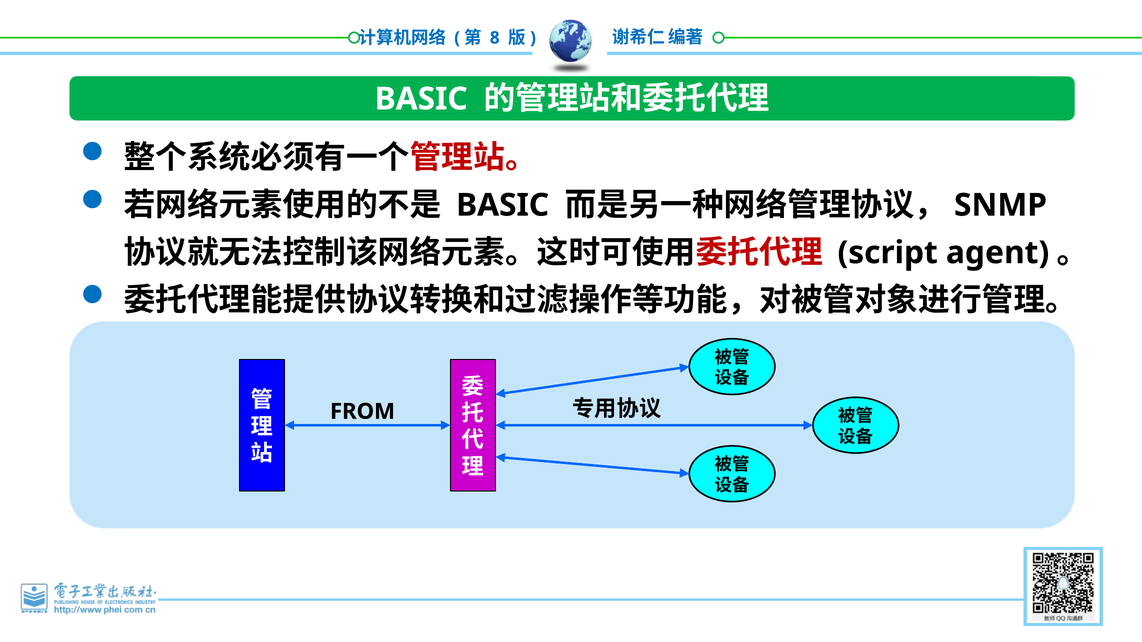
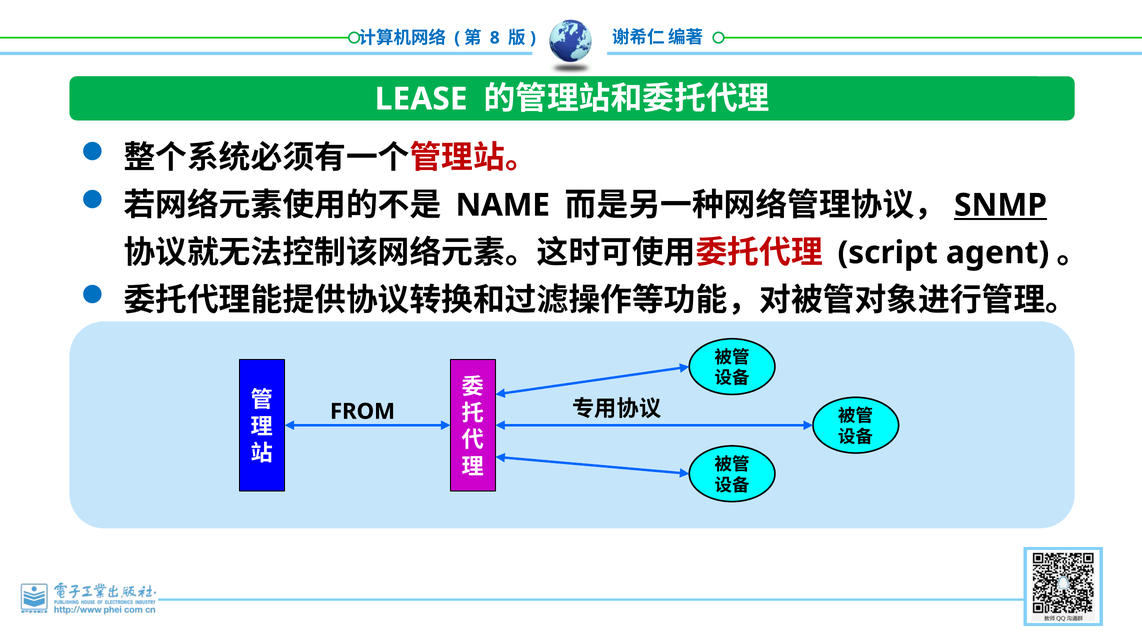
BASIC: BASIC -> LEASE (421, 99)
BASIC: BASIC -> NAME (503, 205)
SNMP underline: none -> present (1000, 205)
